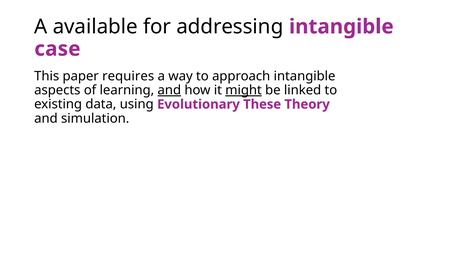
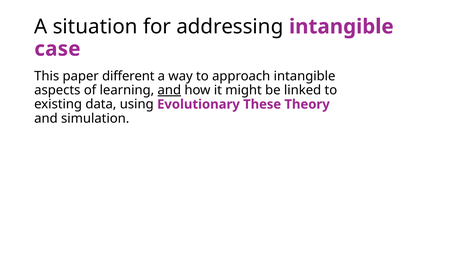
available: available -> situation (95, 27)
requires: requires -> different (128, 76)
might underline: present -> none (244, 90)
